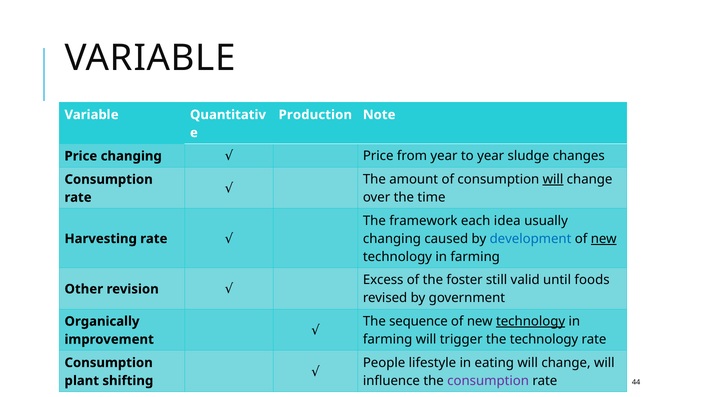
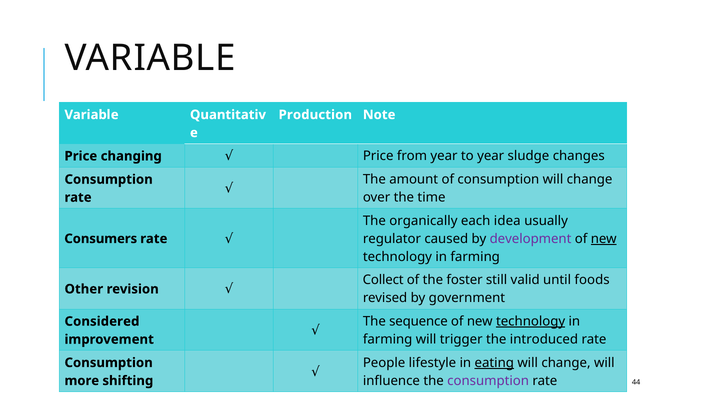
will underline: present -> none (553, 179)
framework: framework -> organically (423, 220)
changing: changing -> regulator (392, 238)
development colour: blue -> purple (531, 238)
Harvesting: Harvesting -> Consumers (101, 238)
Excess: Excess -> Collect (383, 280)
Organically: Organically -> Considered (102, 321)
the technology: technology -> introduced (544, 339)
eating underline: none -> present (494, 362)
plant: plant -> more (82, 380)
